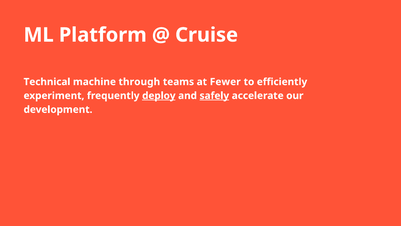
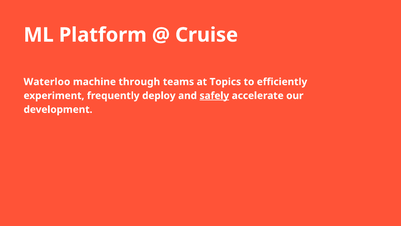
Technical: Technical -> Waterloo (47, 82)
Fewer: Fewer -> Topics (225, 82)
deploy underline: present -> none (159, 96)
